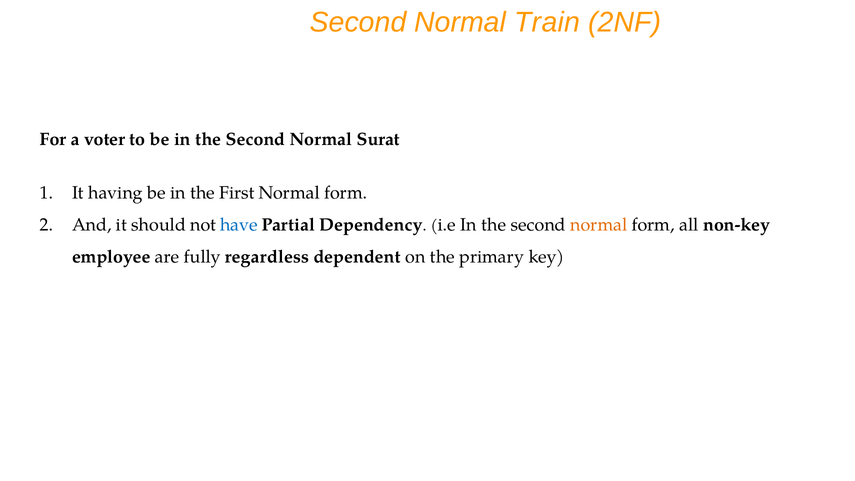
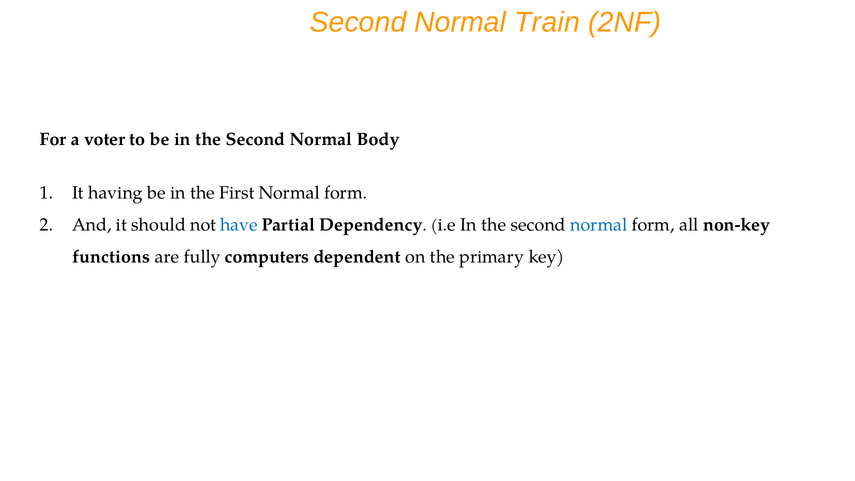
Surat: Surat -> Body (378, 139)
normal colour: orange -> blue (599, 225)
employee: employee -> functions (111, 257)
regardless: regardless -> computers (267, 257)
